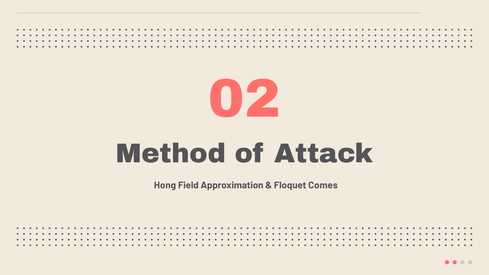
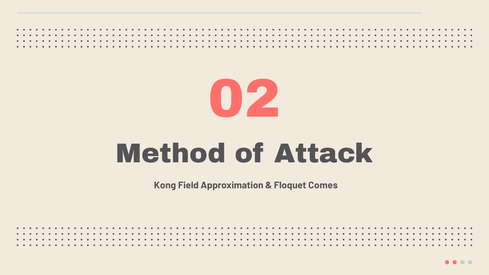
Hong: Hong -> Kong (165, 186)
